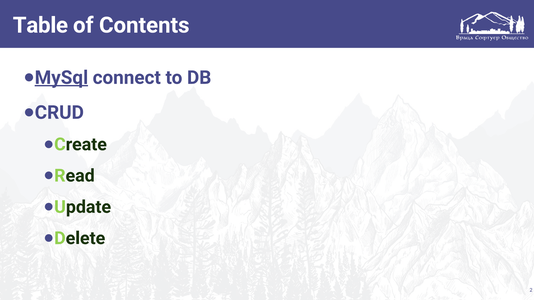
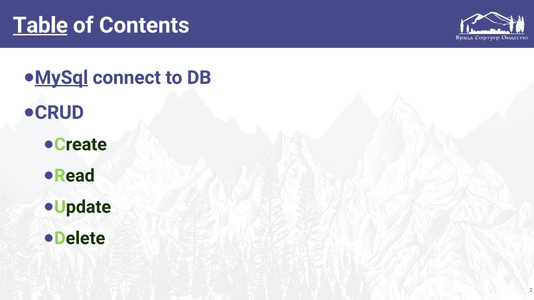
Table underline: none -> present (40, 25)
